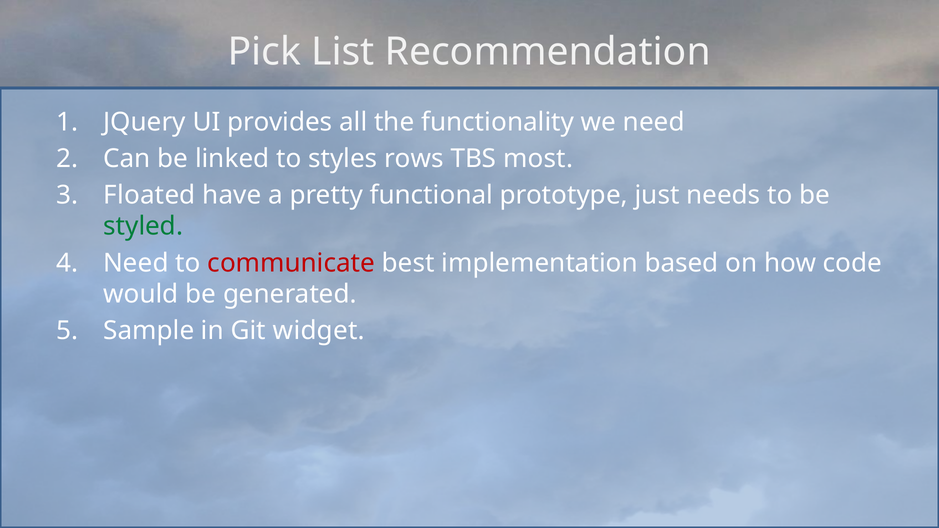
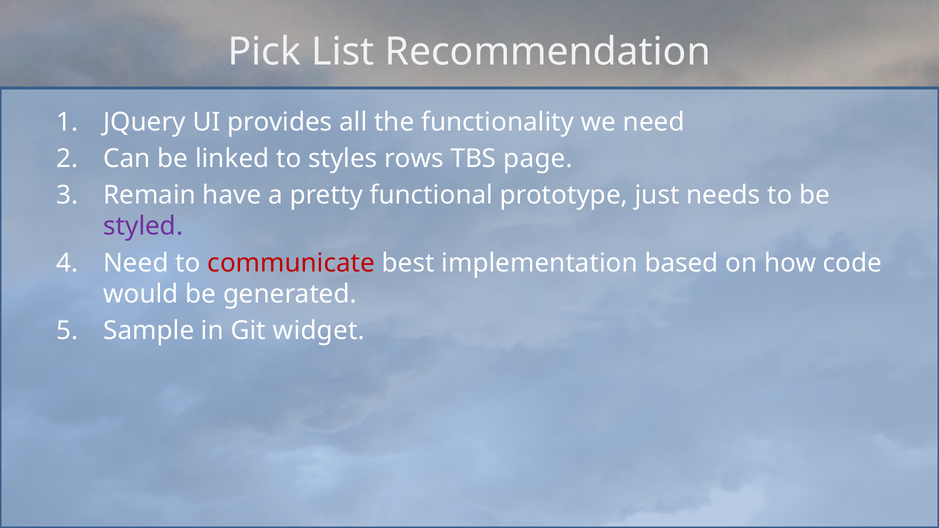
most: most -> page (538, 159)
Floated: Floated -> Remain (150, 195)
styled colour: green -> purple (143, 226)
